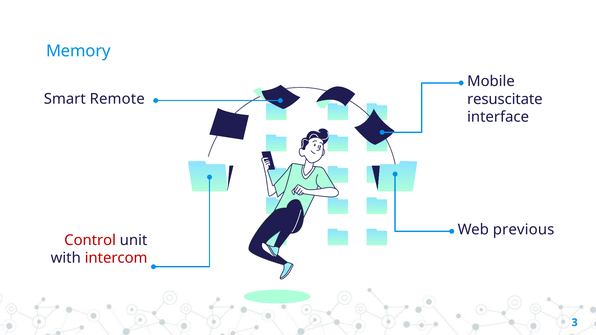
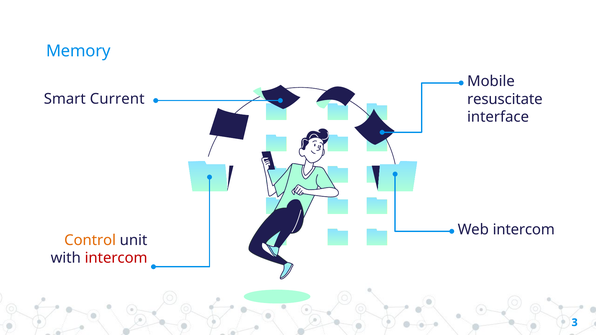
Remote: Remote -> Current (117, 99)
Web previous: previous -> intercom (524, 230)
Control colour: red -> orange (90, 240)
